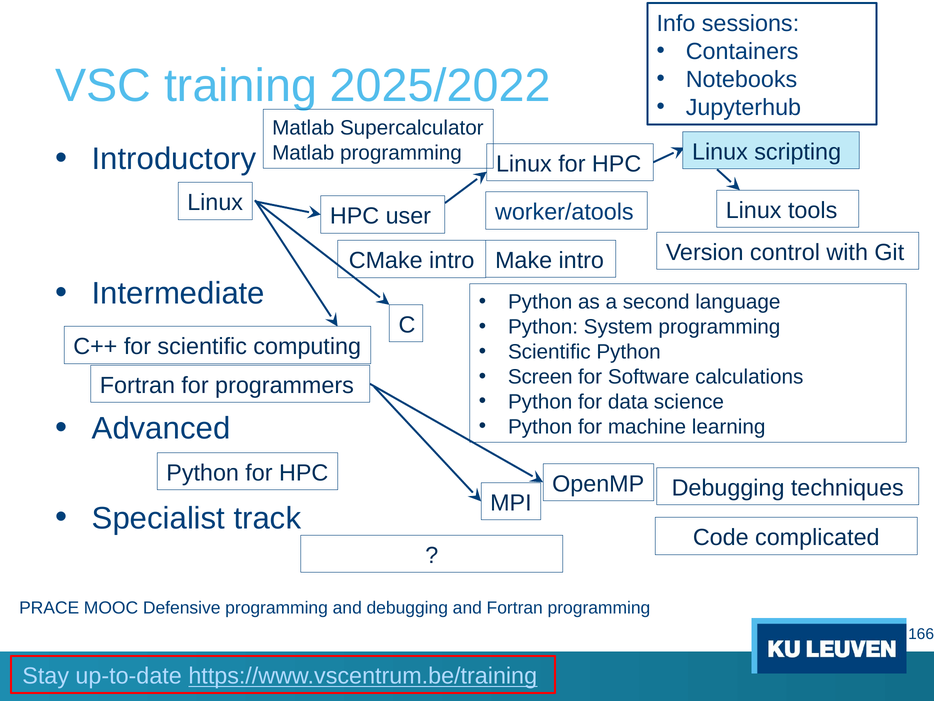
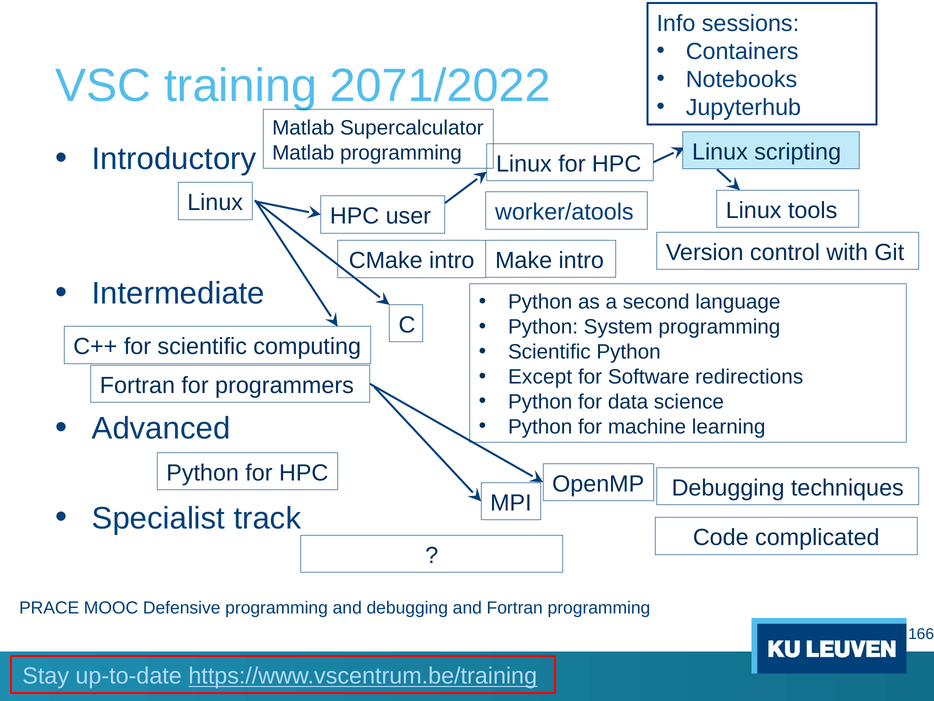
2025/2022: 2025/2022 -> 2071/2022 (440, 86)
Screen: Screen -> Except (540, 377)
calculations: calculations -> redirections (749, 377)
